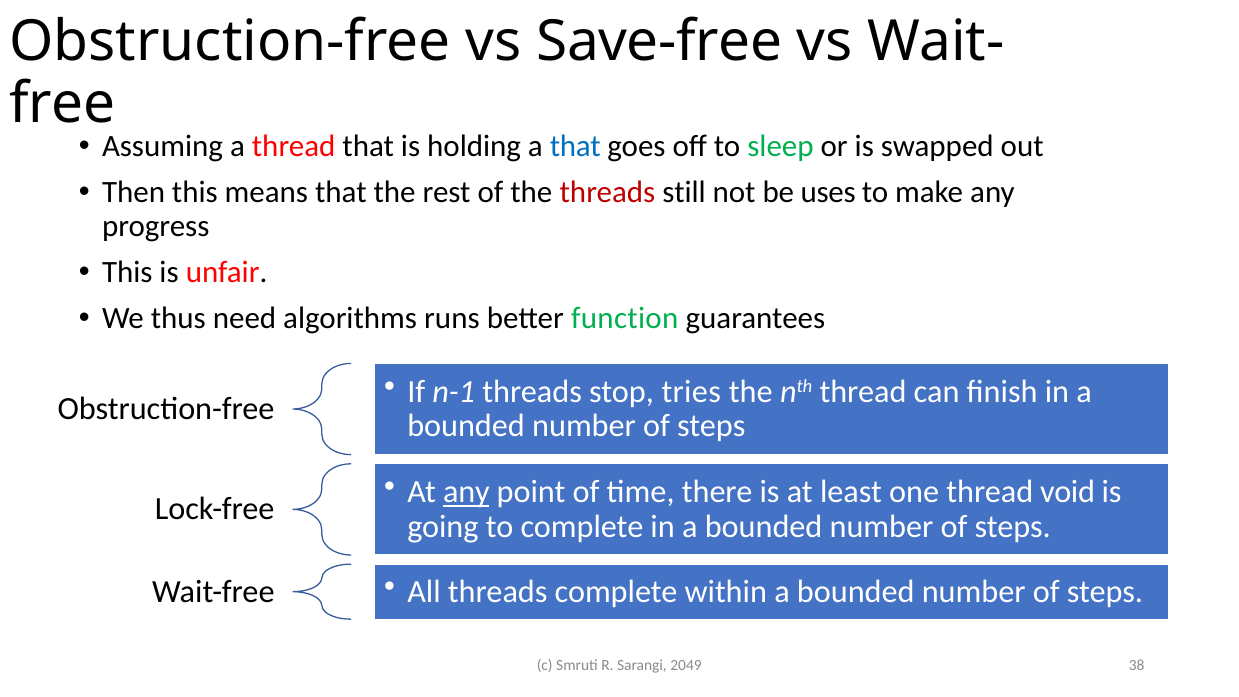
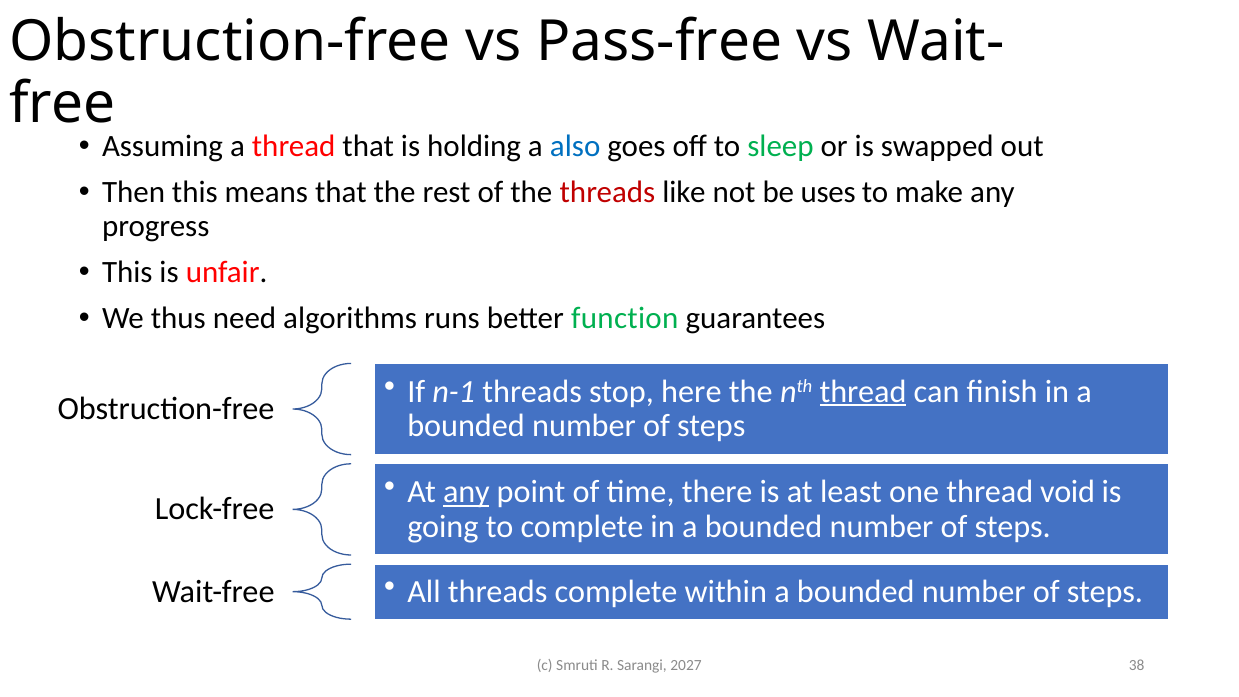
Save-free: Save-free -> Pass-free (659, 42)
a that: that -> also (575, 146)
still: still -> like (684, 192)
tries: tries -> here (691, 391)
thread underline: none -> present (863, 391)
2049: 2049 -> 2027 (686, 665)
